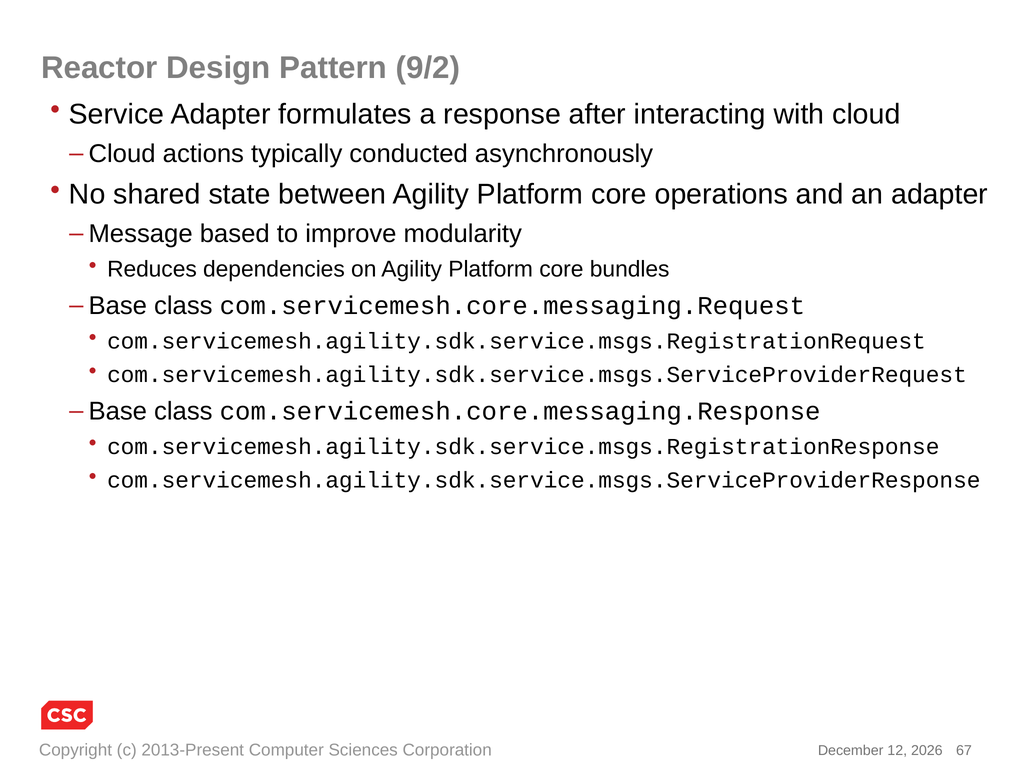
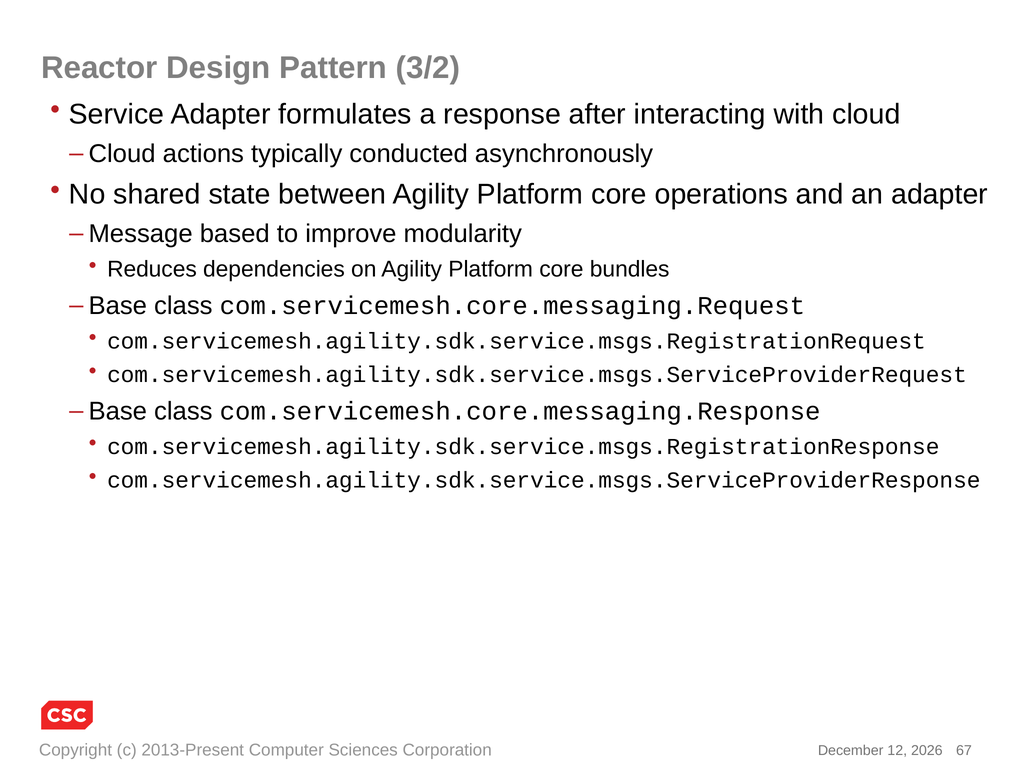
9/2: 9/2 -> 3/2 (428, 68)
